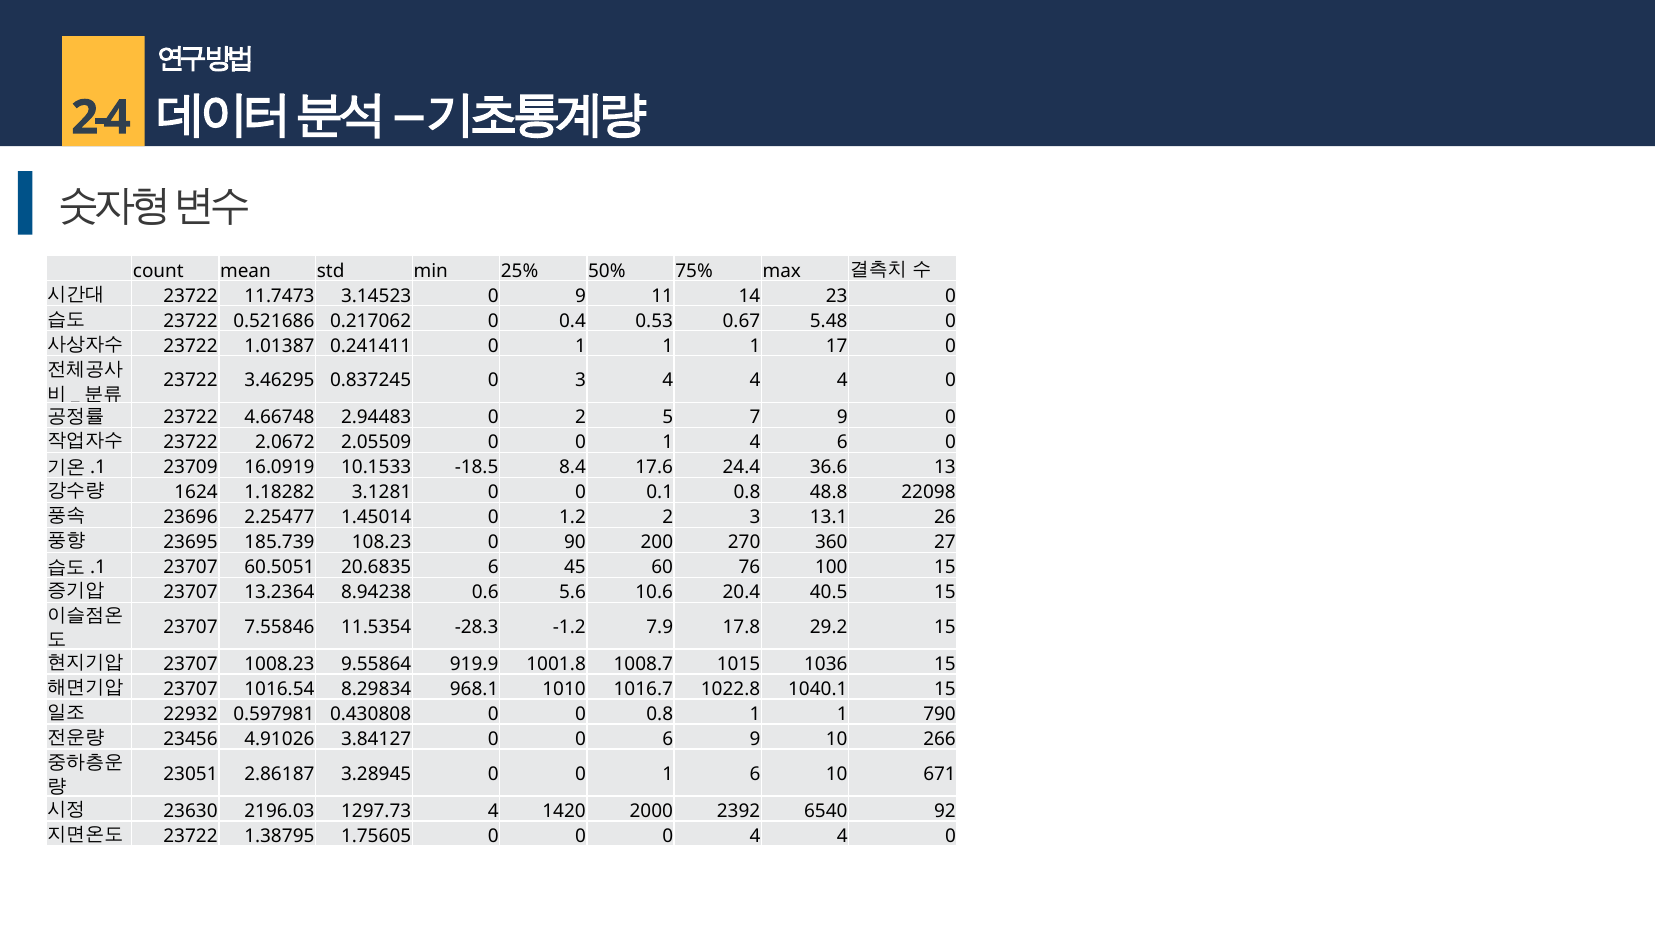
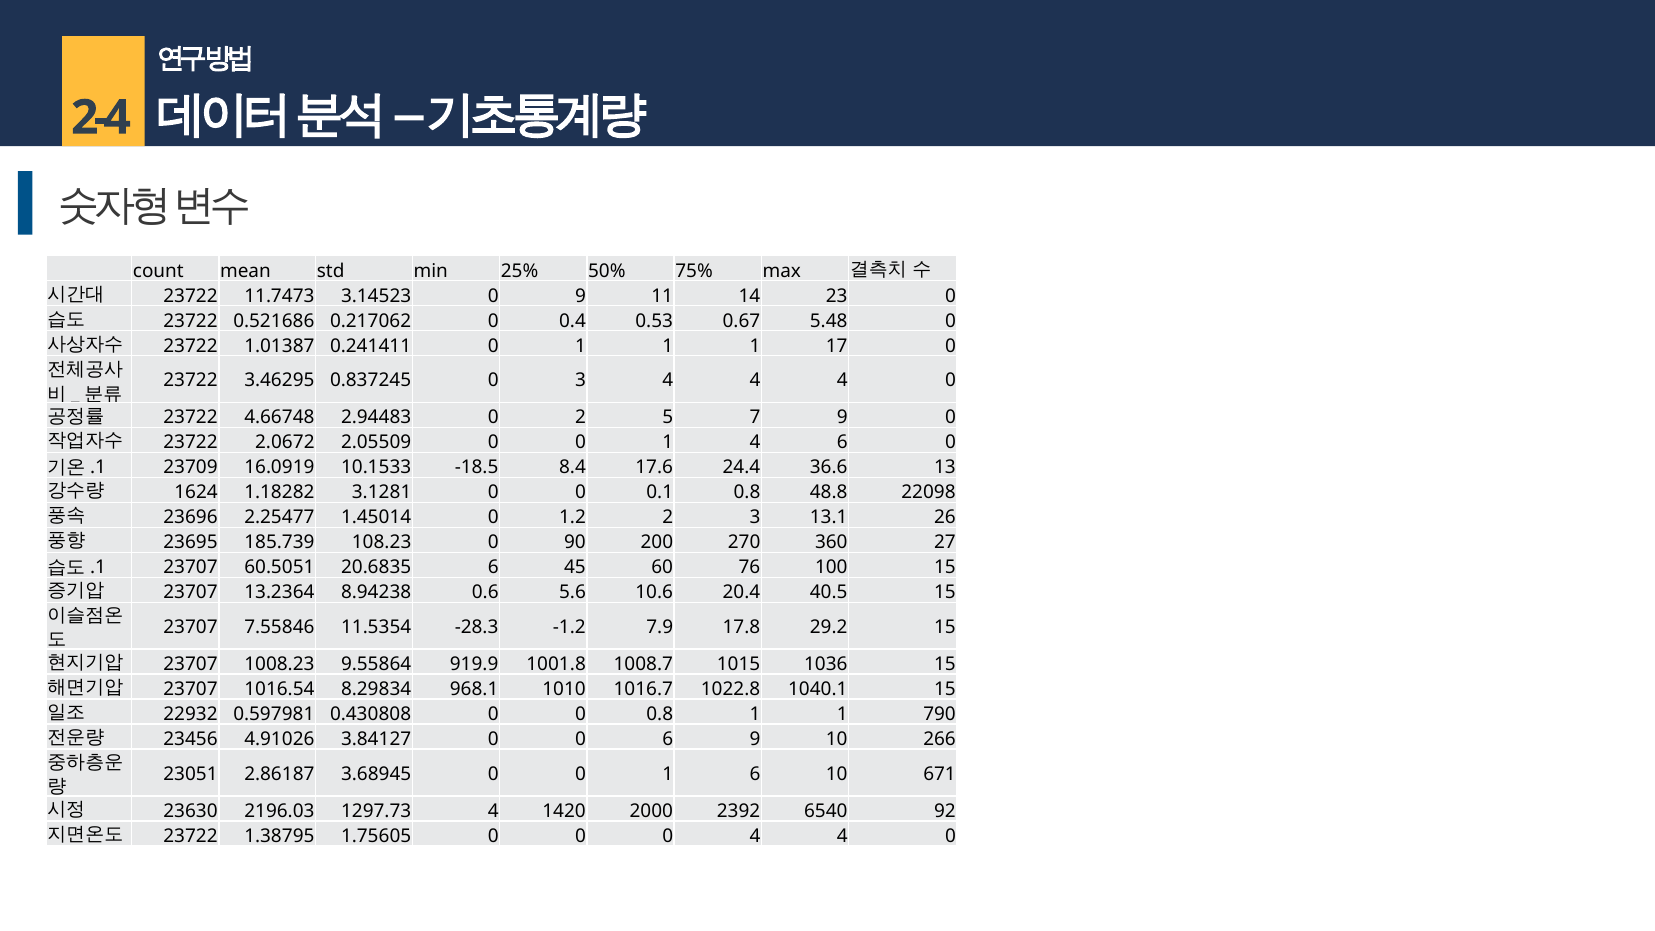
3.28945: 3.28945 -> 3.68945 (376, 774)
